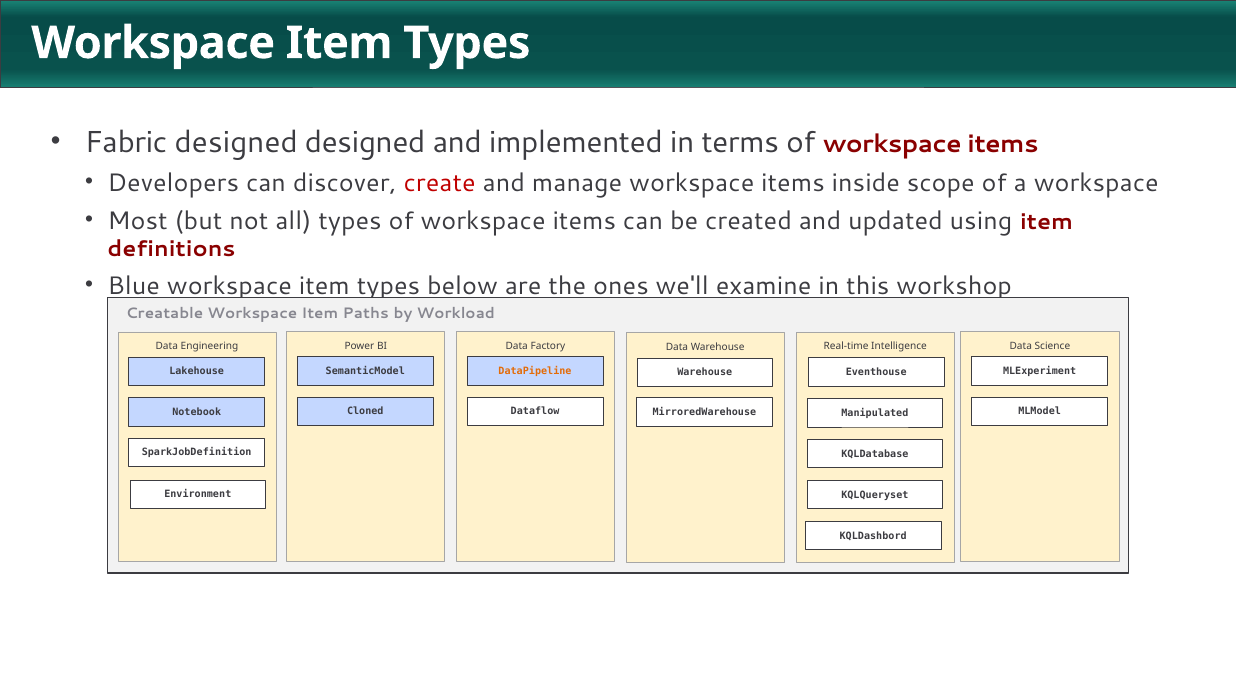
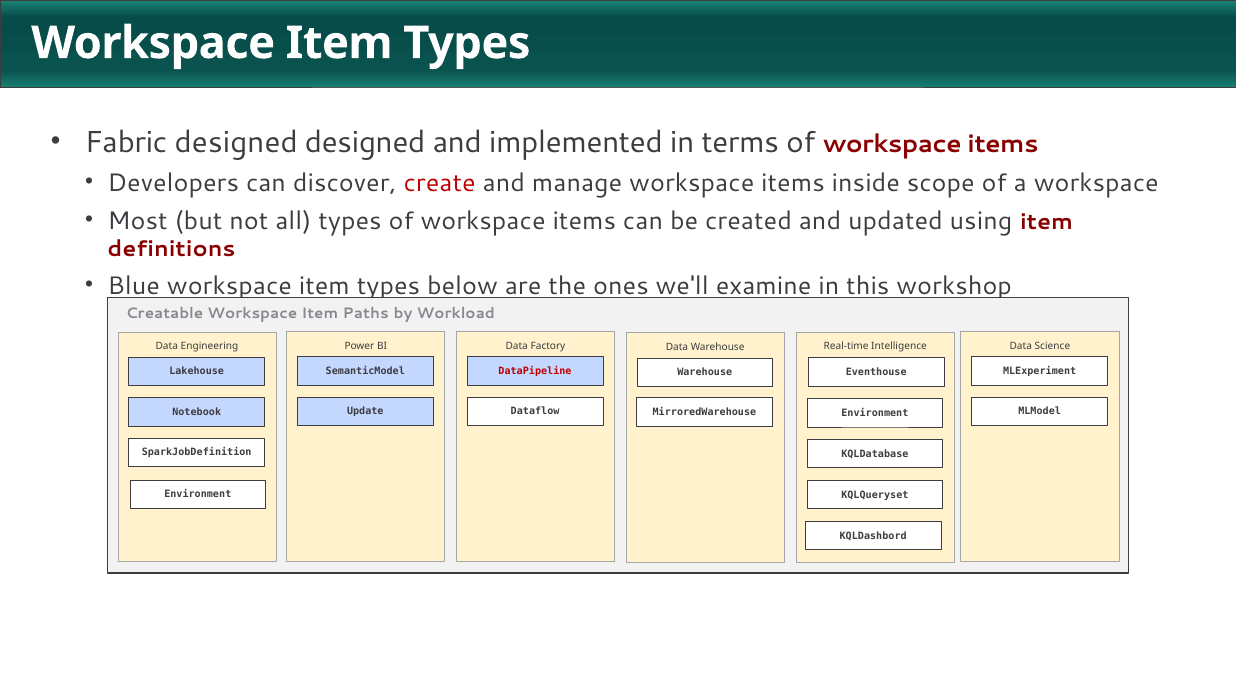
DataPipeline colour: orange -> red (535, 371)
Cloned: Cloned -> Update (365, 411)
Manipulated: Manipulated -> Environment (875, 413)
